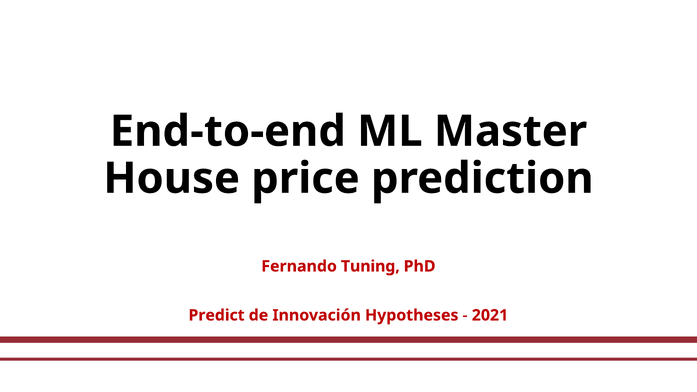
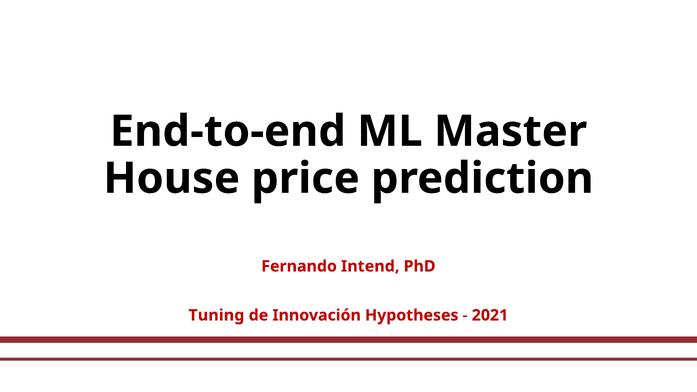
Tuning: Tuning -> Intend (370, 266)
Predict: Predict -> Tuning (216, 315)
